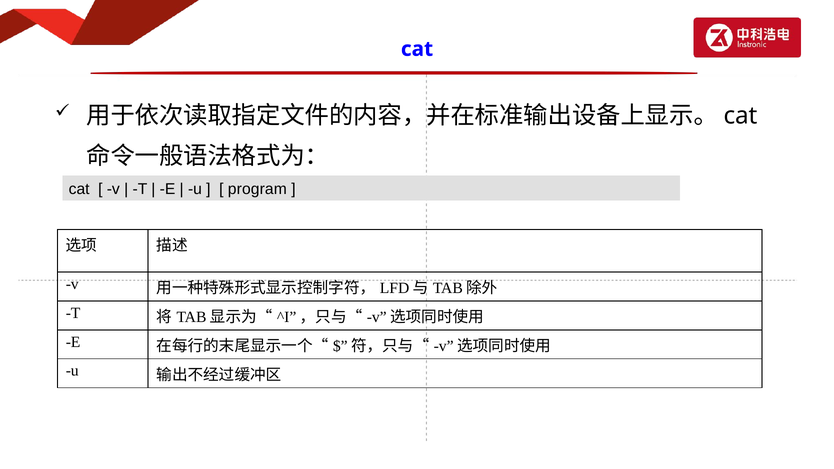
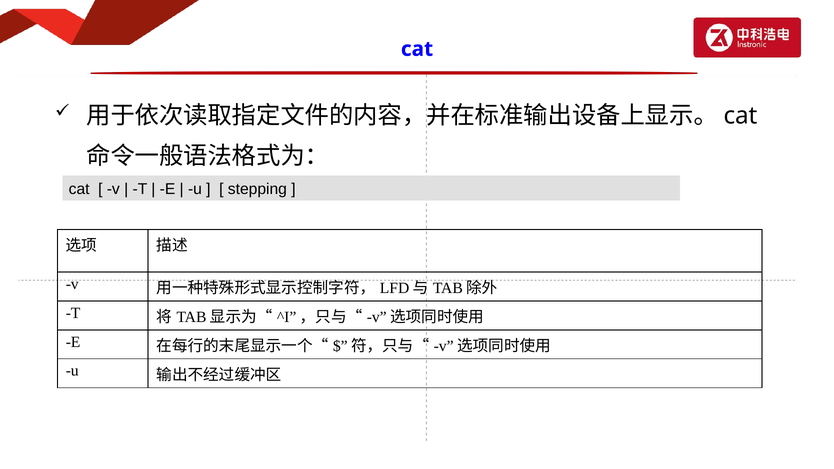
program: program -> stepping (257, 189)
